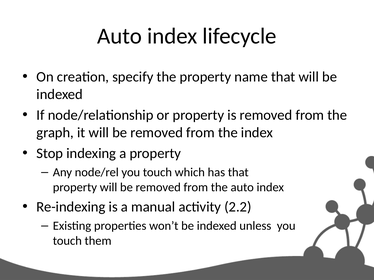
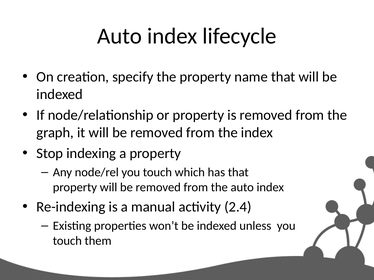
2.2: 2.2 -> 2.4 (238, 207)
